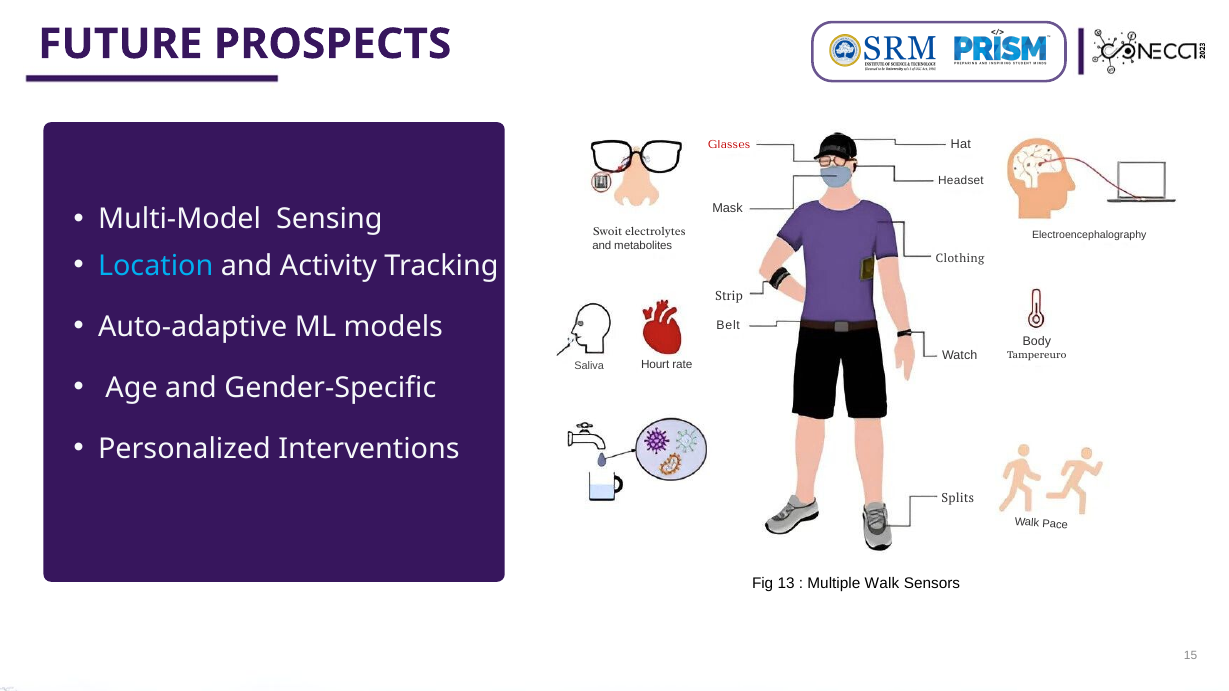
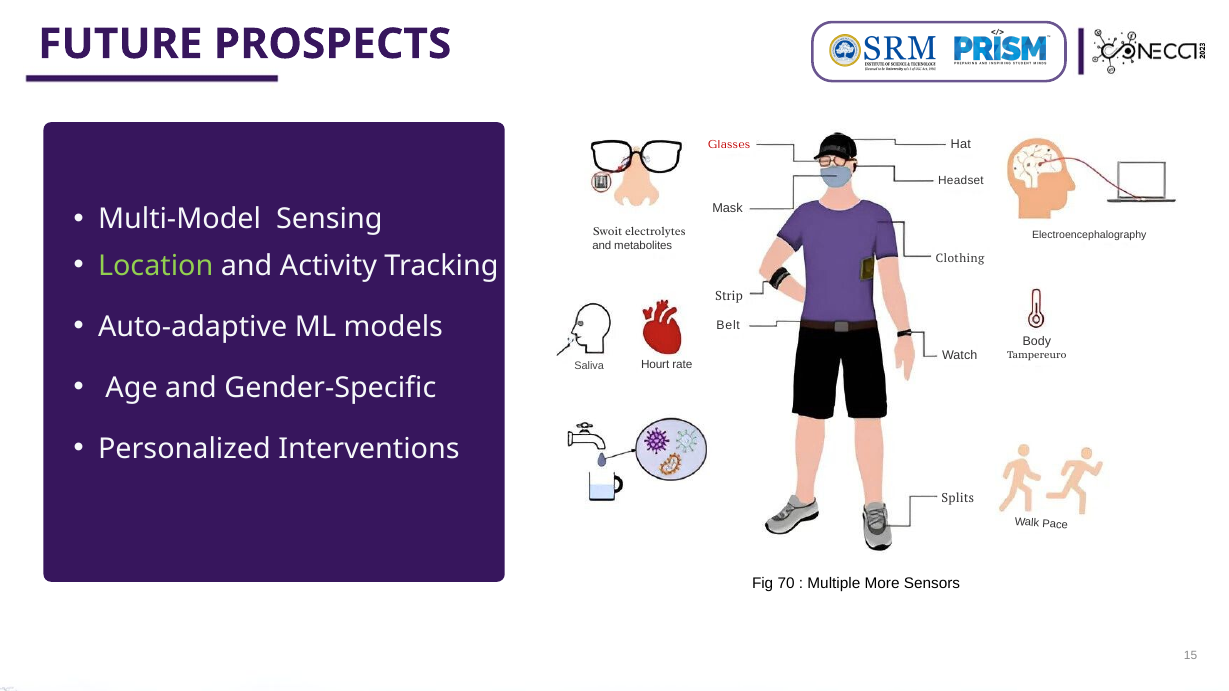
Location colour: light blue -> light green (156, 266)
13: 13 -> 70 (786, 584)
Multiple Walk: Walk -> More (882, 584)
